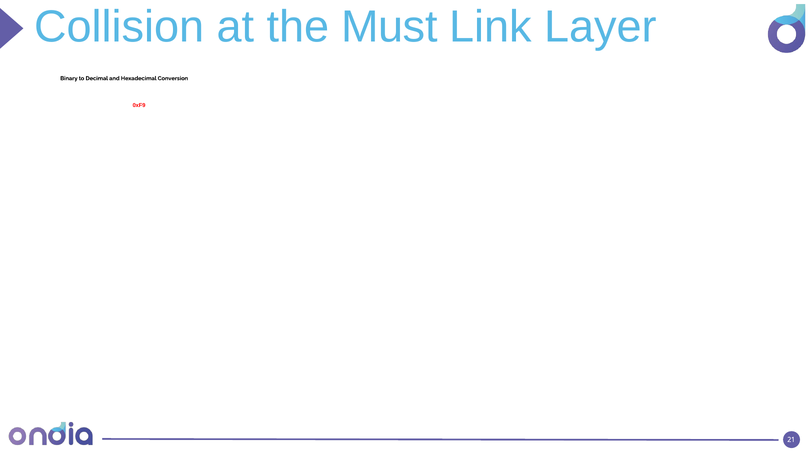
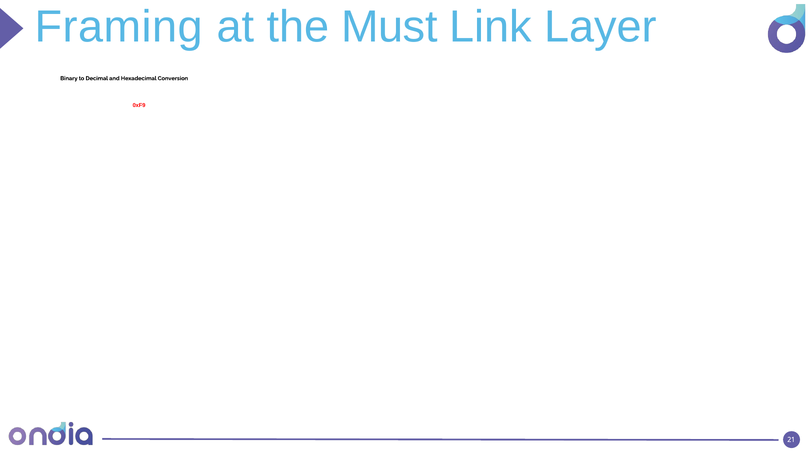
Collision: Collision -> Framing (119, 27)
